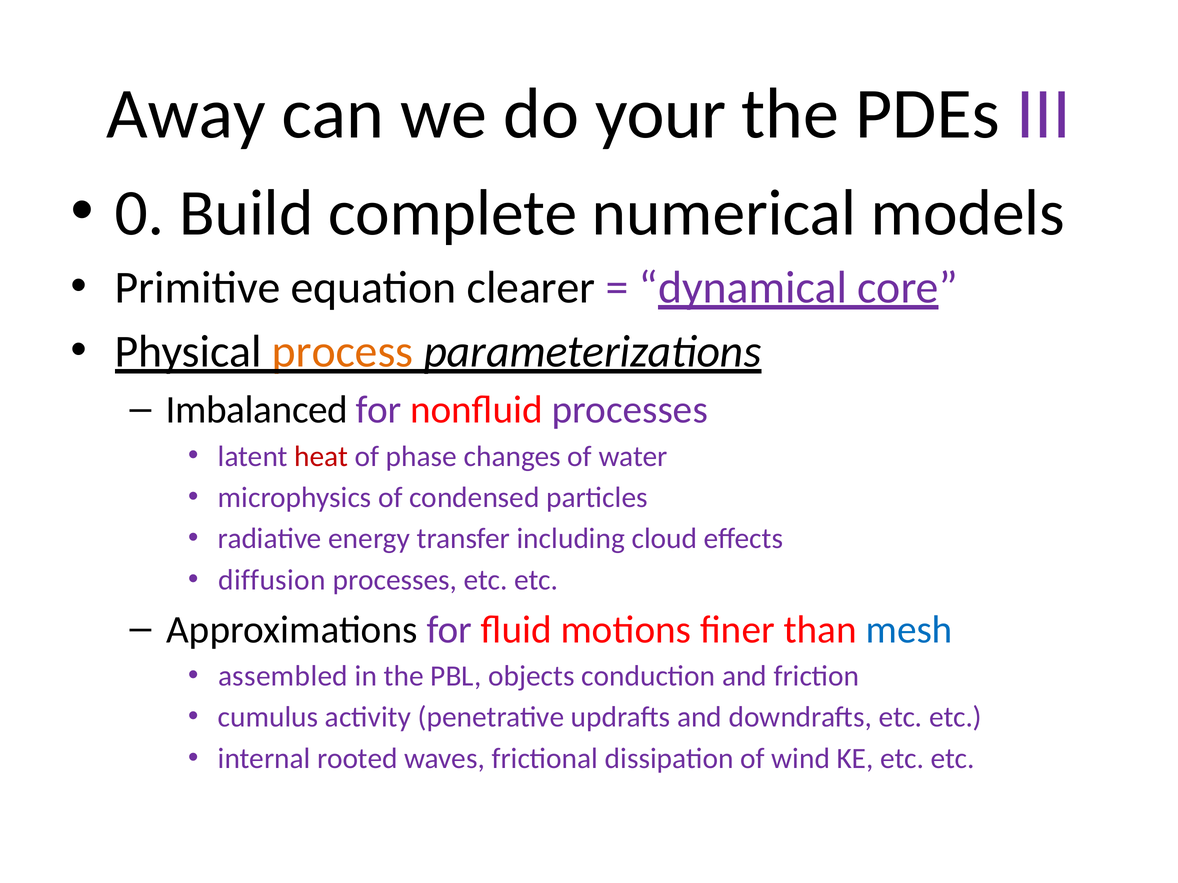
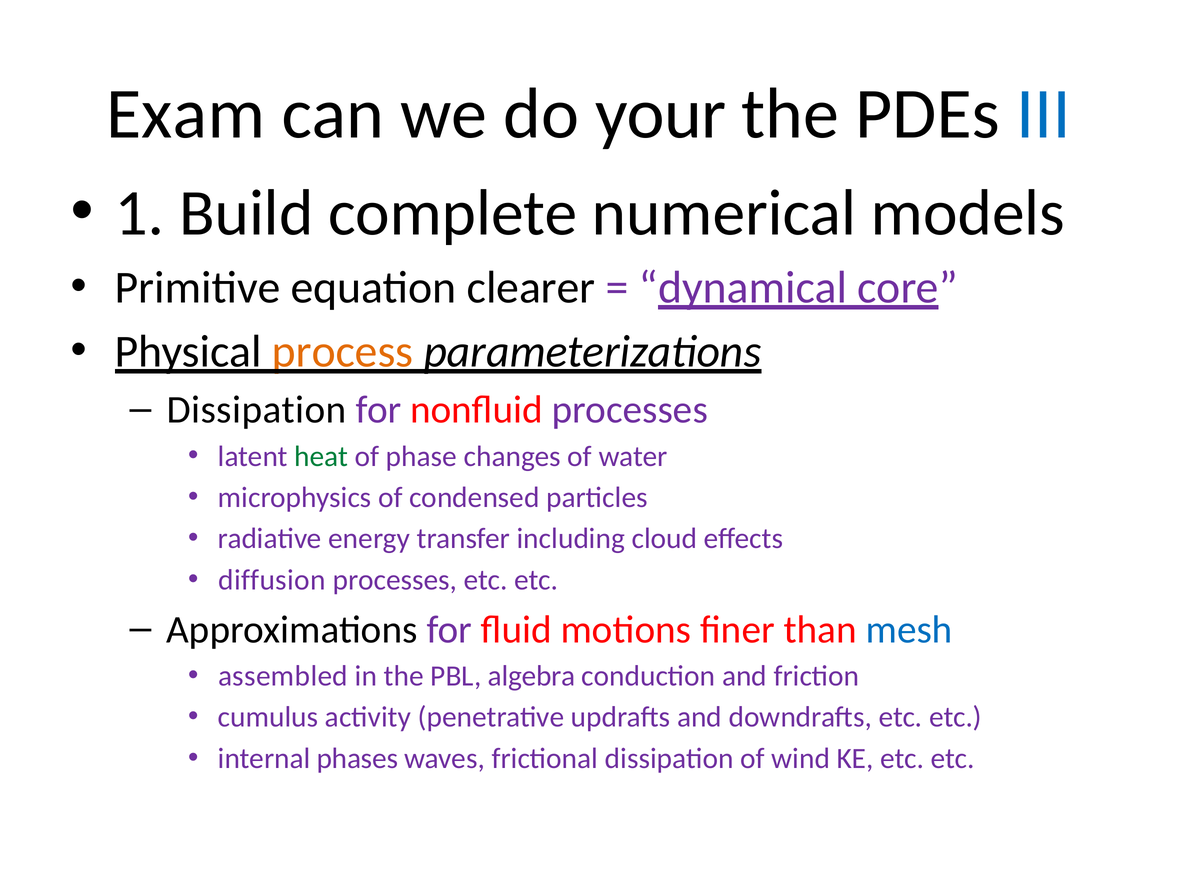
Away: Away -> Exam (186, 114)
III colour: purple -> blue (1044, 114)
0: 0 -> 1 (140, 213)
Imbalanced: Imbalanced -> Dissipation (257, 410)
heat colour: red -> green (321, 457)
objects: objects -> algebra (532, 676)
rooted: rooted -> phases (357, 759)
